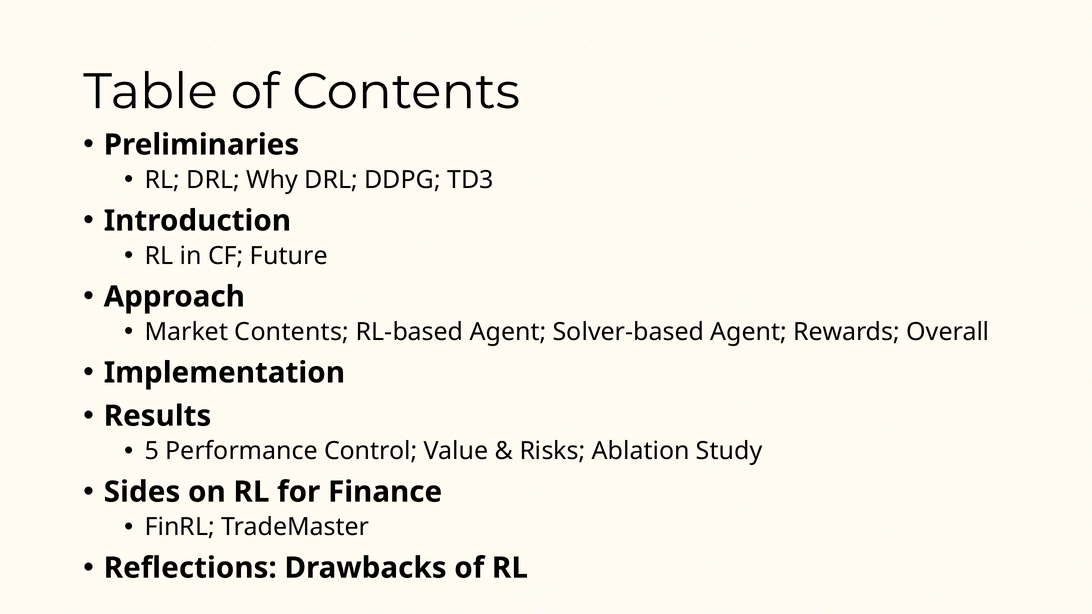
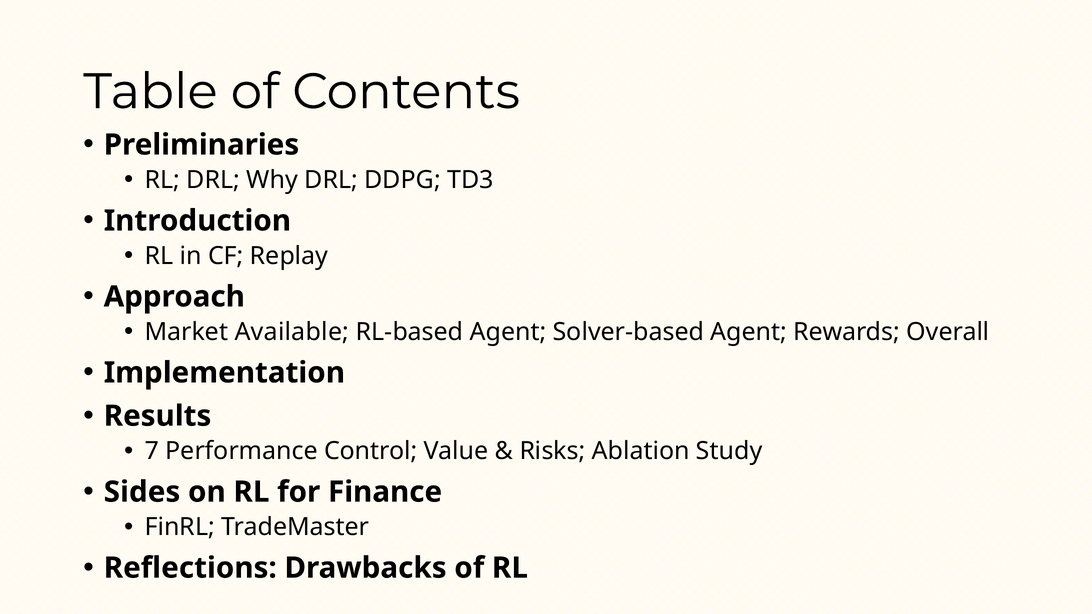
Future: Future -> Replay (289, 256)
Market Contents: Contents -> Available (292, 332)
5: 5 -> 7 (152, 451)
